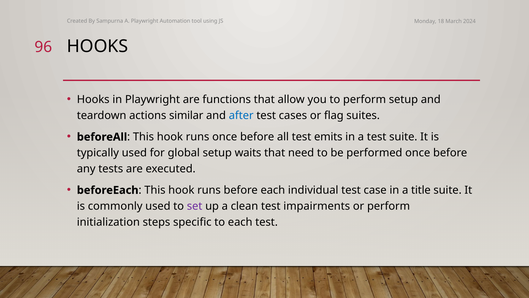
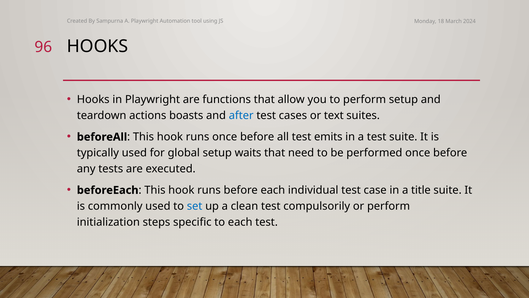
similar: similar -> boasts (186, 115)
flag: flag -> text (334, 115)
set colour: purple -> blue (195, 206)
impairments: impairments -> compulsorily (317, 206)
